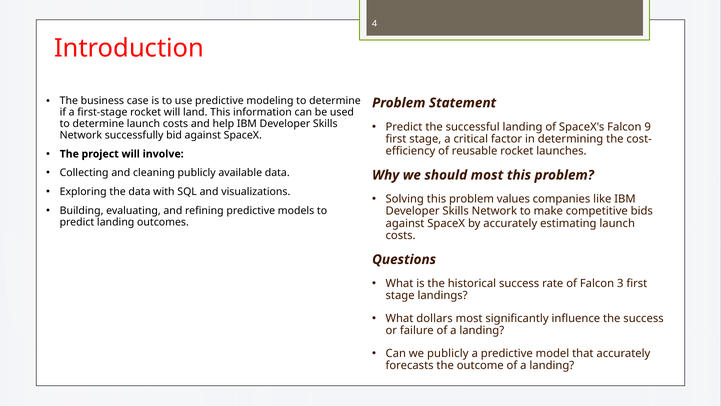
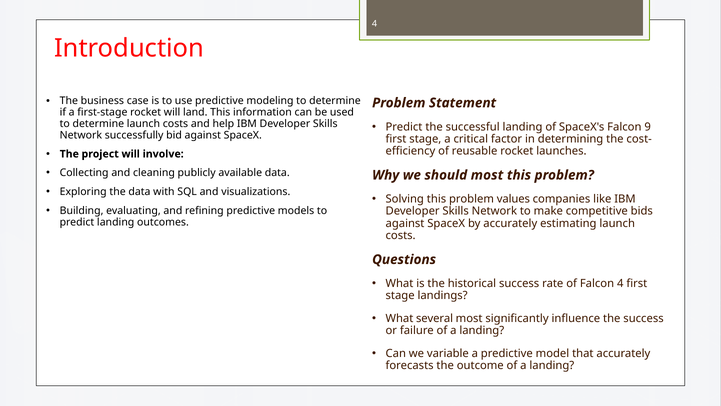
Falcon 3: 3 -> 4 (620, 283)
dollars: dollars -> several (435, 318)
we publicly: publicly -> variable (448, 353)
